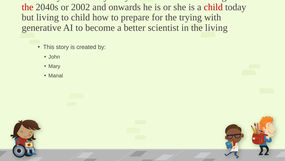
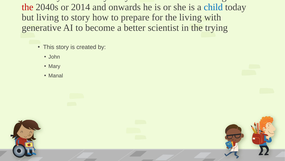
2002: 2002 -> 2014 (81, 7)
child colour: red -> blue (213, 7)
to child: child -> story (81, 17)
the trying: trying -> living (190, 17)
the living: living -> trying (216, 28)
